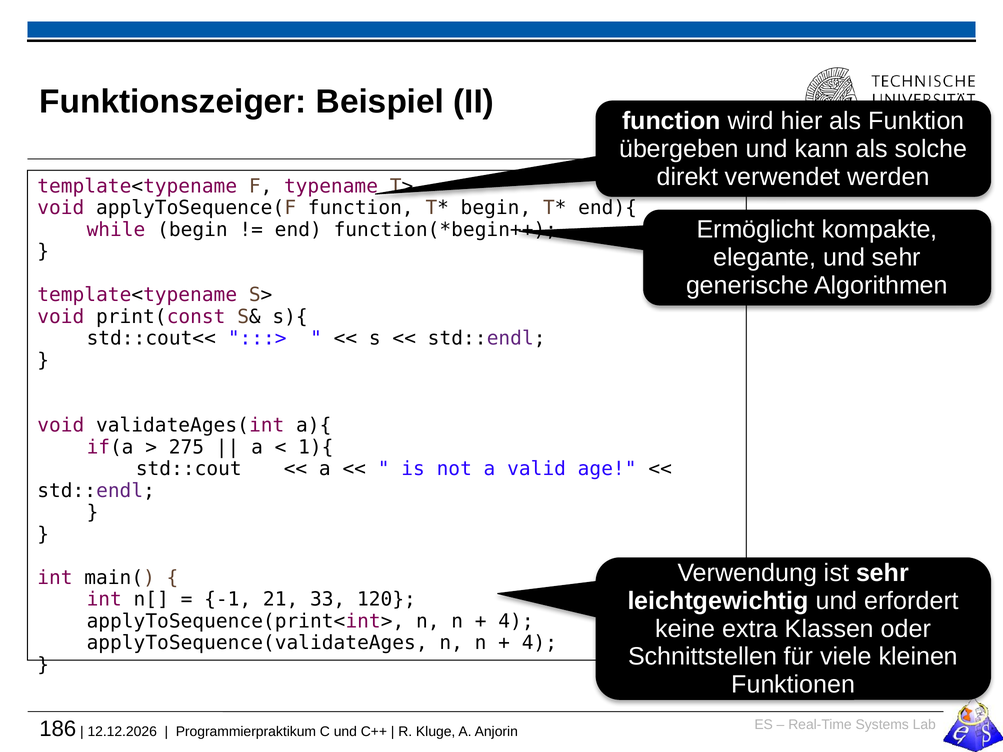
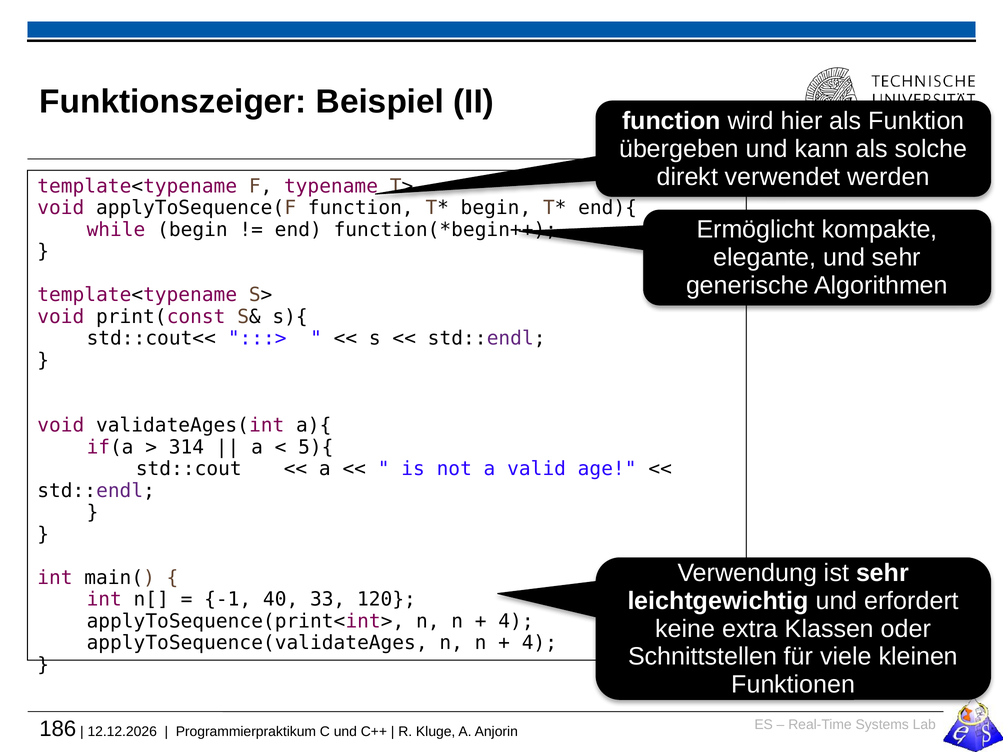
275: 275 -> 314 (186, 447)
1){: 1){ -> 5){ (316, 447)
21: 21 -> 40 (281, 600)
